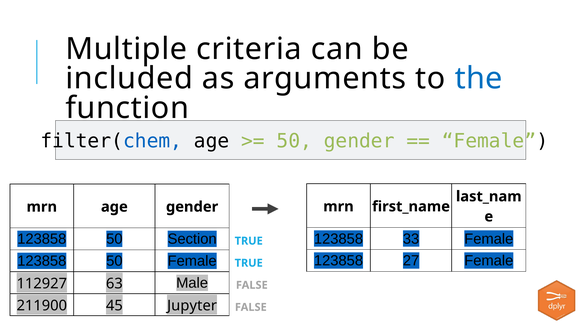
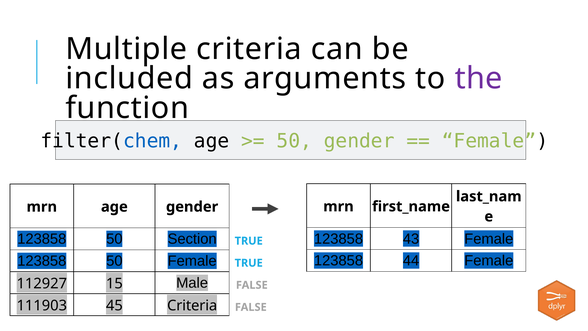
the colour: blue -> purple (479, 78)
33: 33 -> 43 (411, 239)
27: 27 -> 44 (411, 261)
63: 63 -> 15 (114, 283)
211900: 211900 -> 111903 (42, 305)
45 Jupyter: Jupyter -> Criteria (192, 305)
